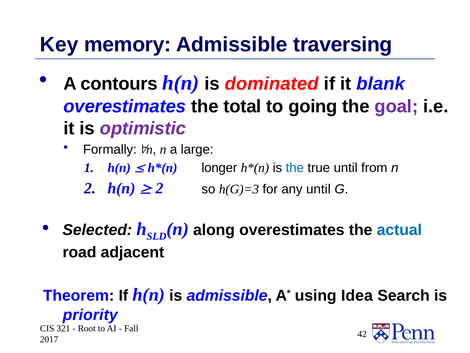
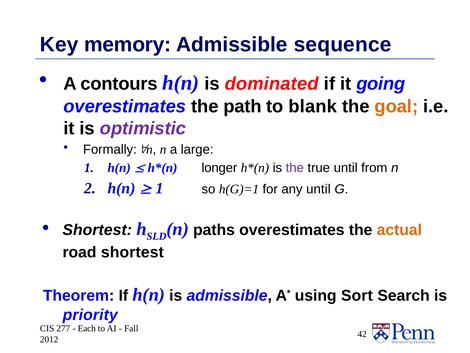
traversing: traversing -> sequence (343, 45)
blank: blank -> going (381, 84)
total: total -> path (242, 106)
going: going -> blank (313, 106)
goal colour: purple -> orange (396, 106)
the colour: blue -> purple (295, 168)
2: 2 -> 1 (159, 188)
h(G)=3: h(G)=3 -> h(G)=1 (239, 189)
Selected: Selected -> Shortest (97, 230)
along: along -> paths (214, 230)
actual colour: blue -> orange (399, 230)
road adjacent: adjacent -> shortest (132, 252)
Idea: Idea -> Sort (357, 295)
321: 321 -> 277 (63, 328)
Root: Root -> Each (87, 328)
2017: 2017 -> 2012 (49, 339)
